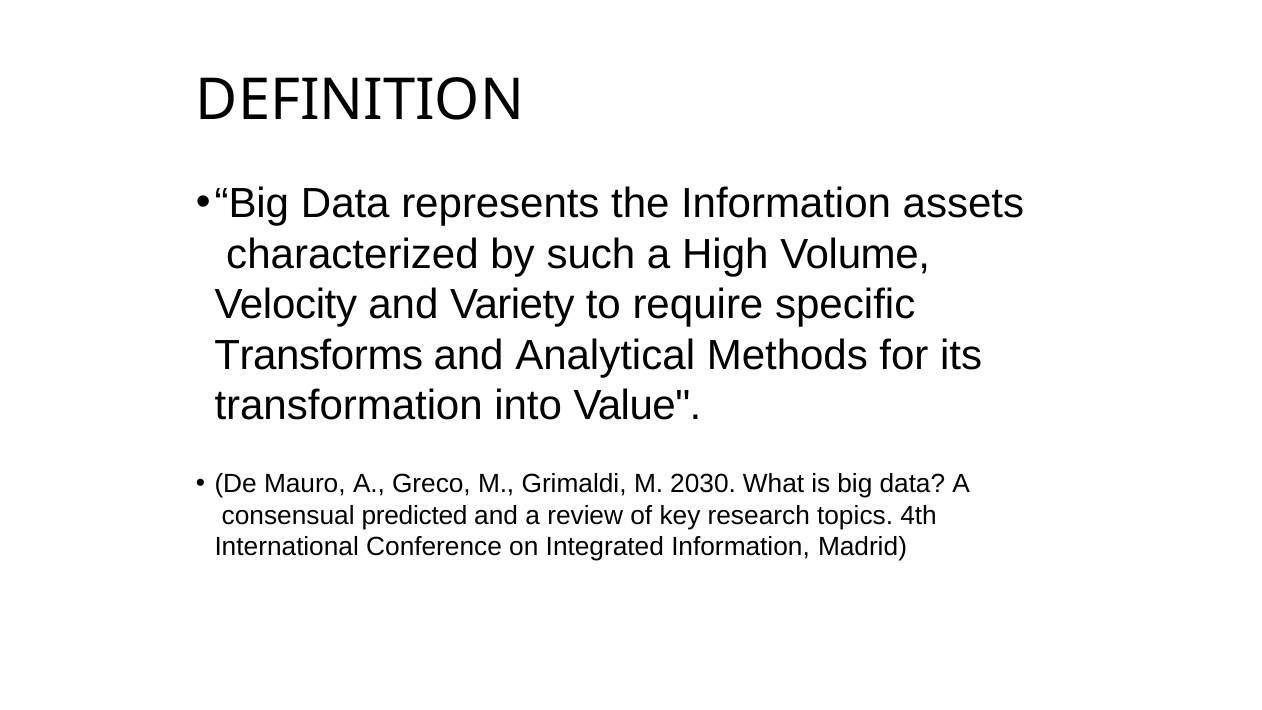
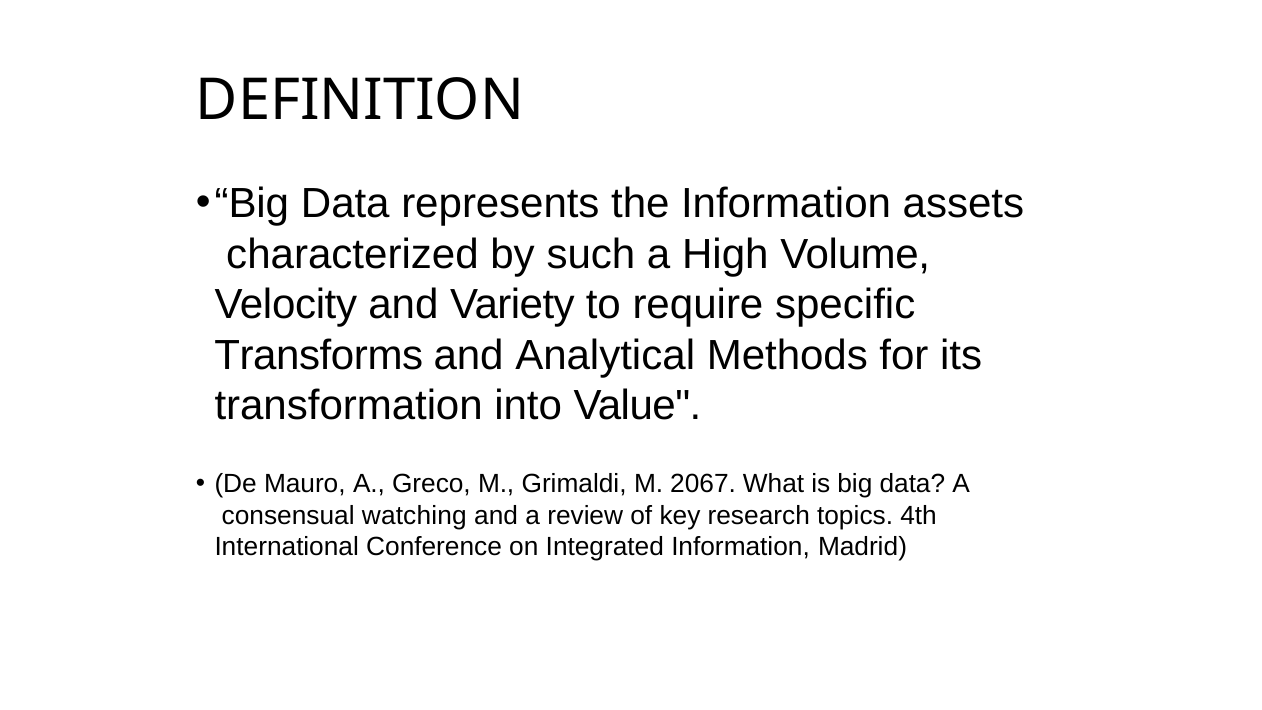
2030: 2030 -> 2067 (703, 484)
predicted: predicted -> watching (414, 515)
